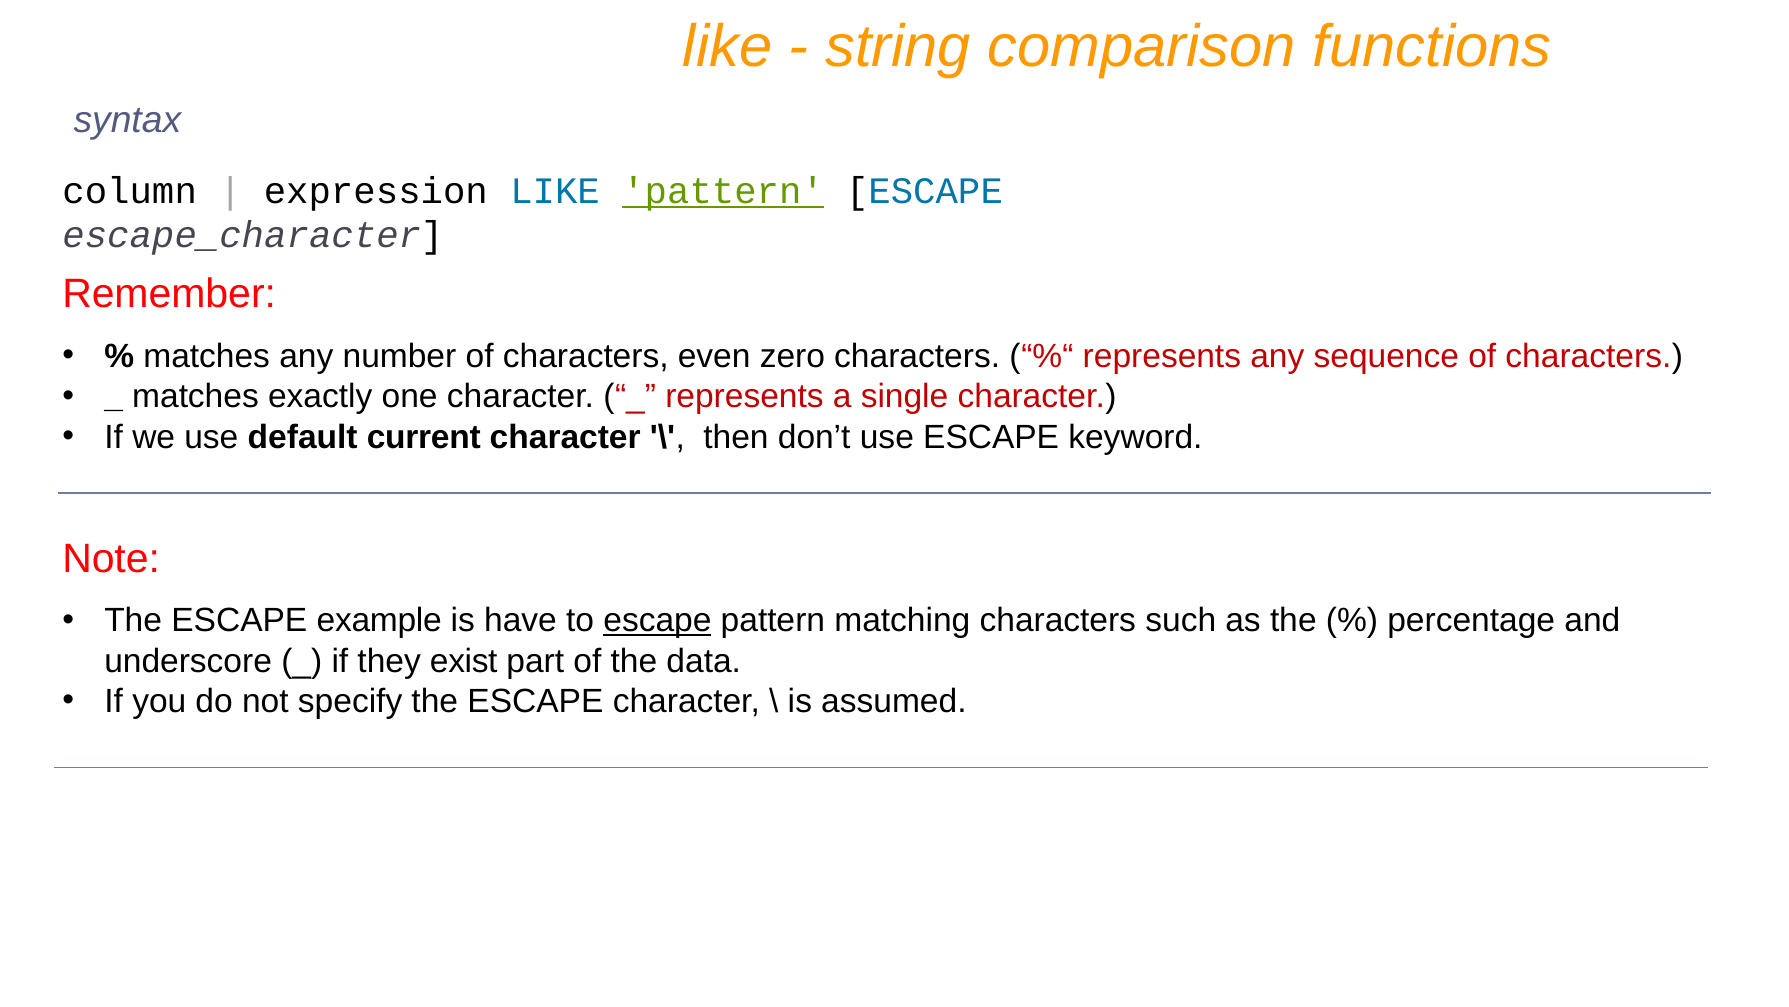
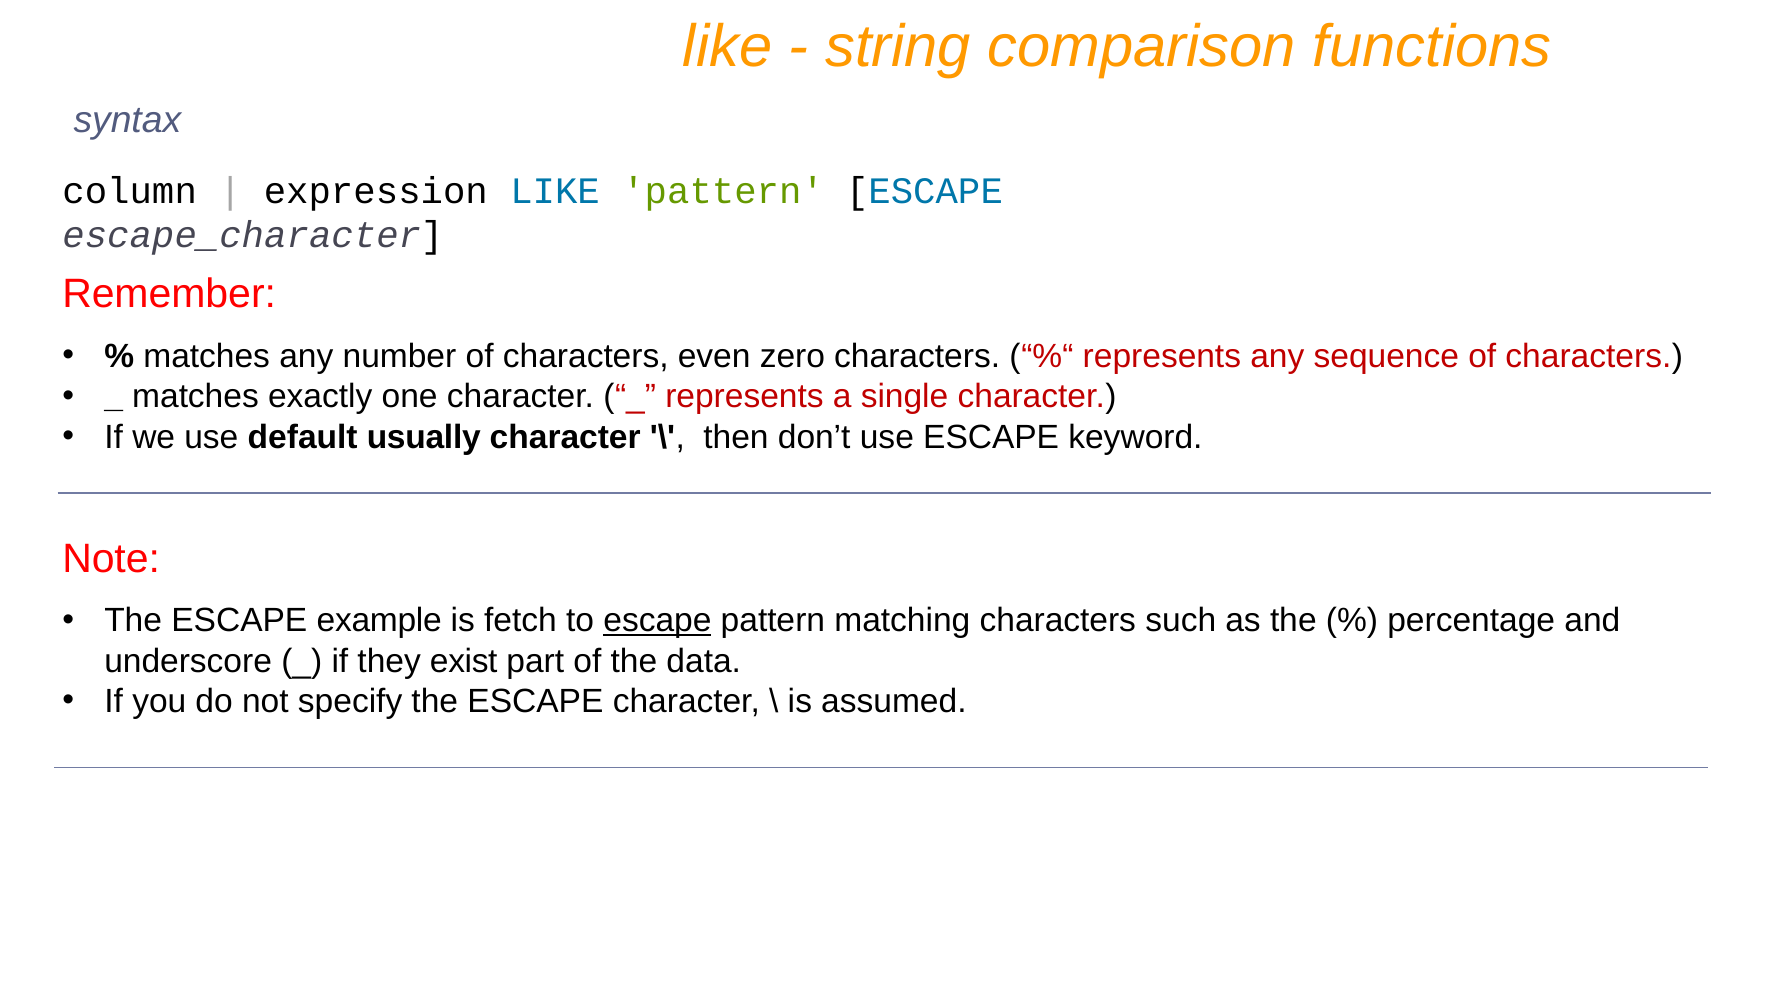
pattern underline: present -> none (723, 191)
current: current -> usually (424, 437)
have: have -> fetch (521, 620)
